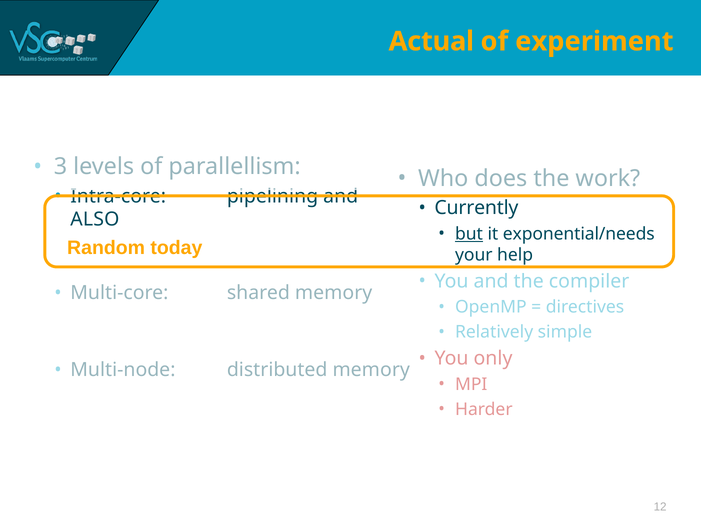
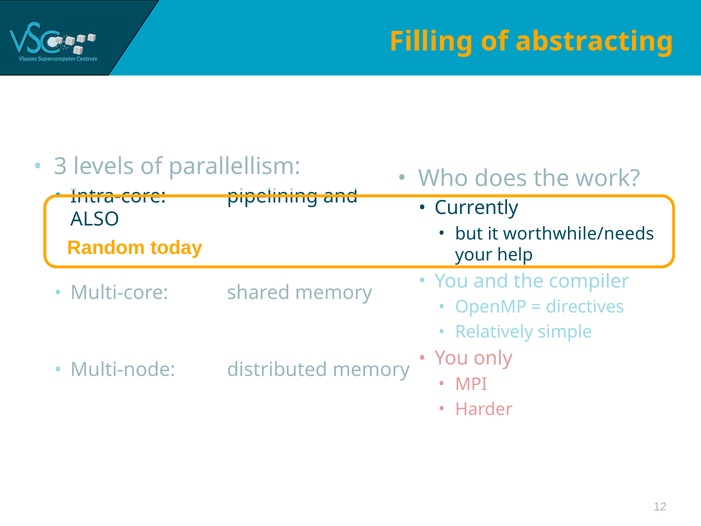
Actual: Actual -> Filling (431, 41)
experiment: experiment -> abstracting (594, 41)
but underline: present -> none (469, 234)
exponential/needs: exponential/needs -> worthwhile/needs (579, 234)
